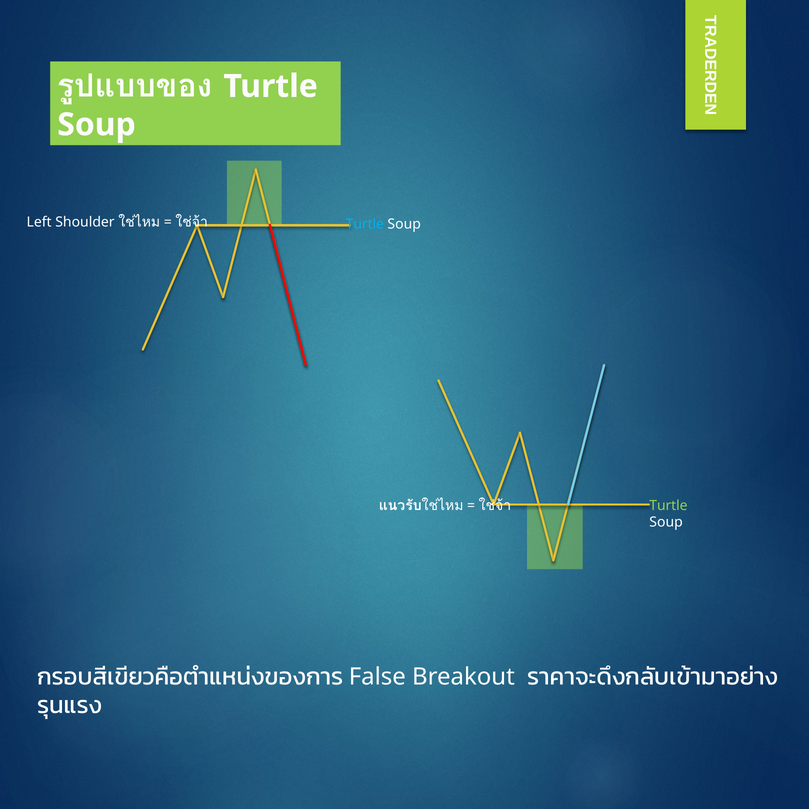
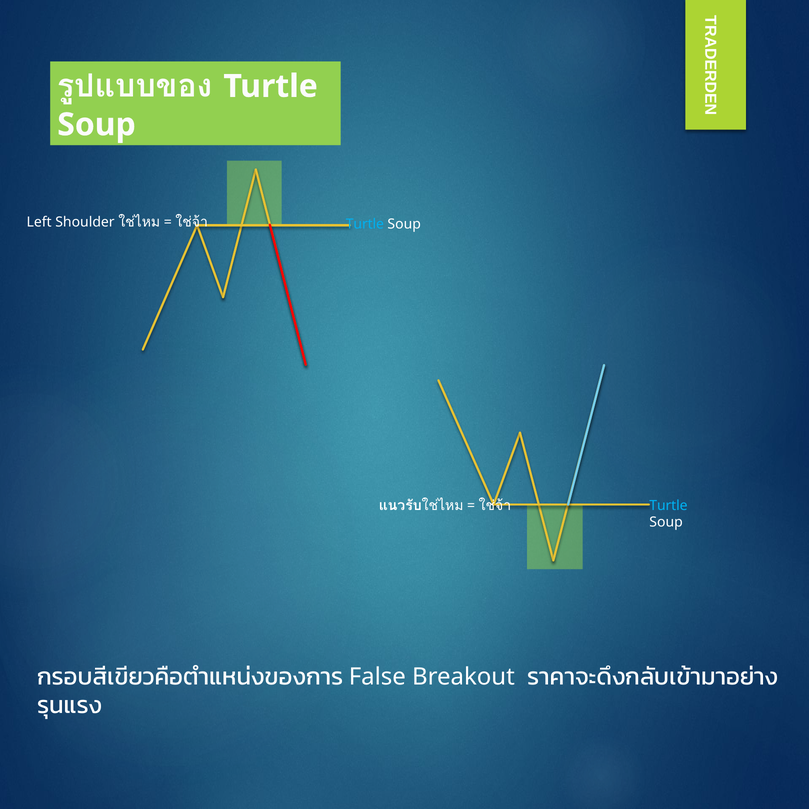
Turtle colour: light green -> light blue (668, 505)
